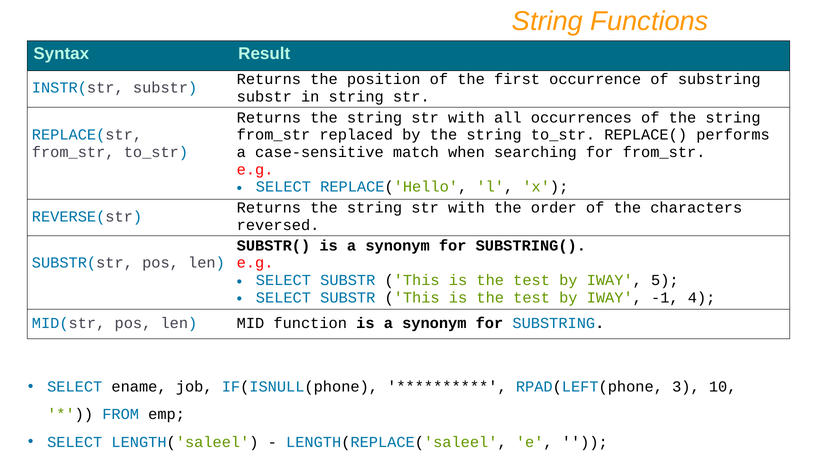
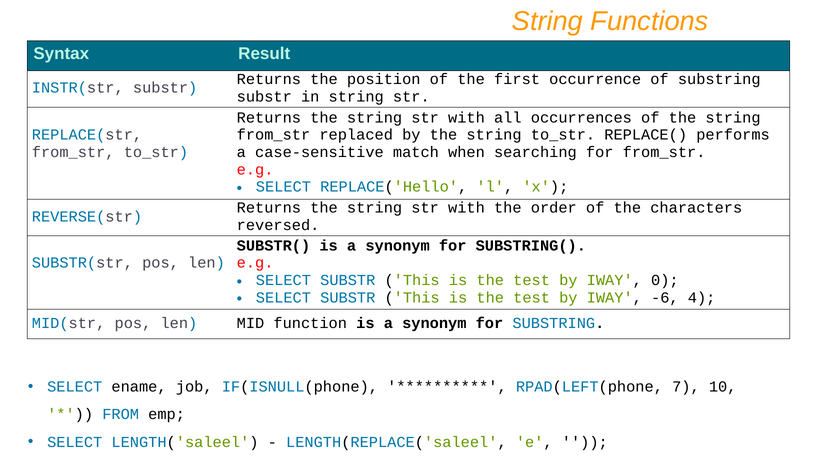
5: 5 -> 0 (665, 281)
-1: -1 -> -6 (665, 298)
3: 3 -> 7 (686, 387)
